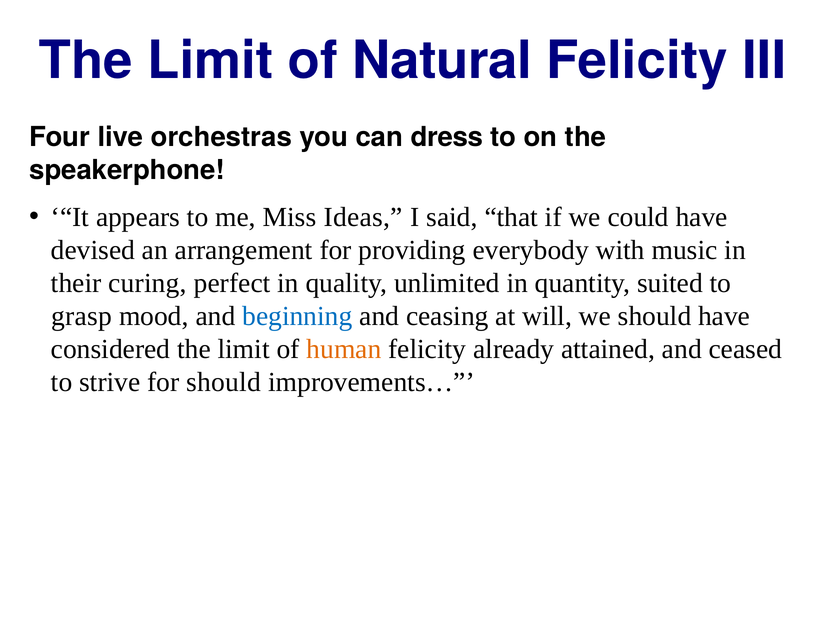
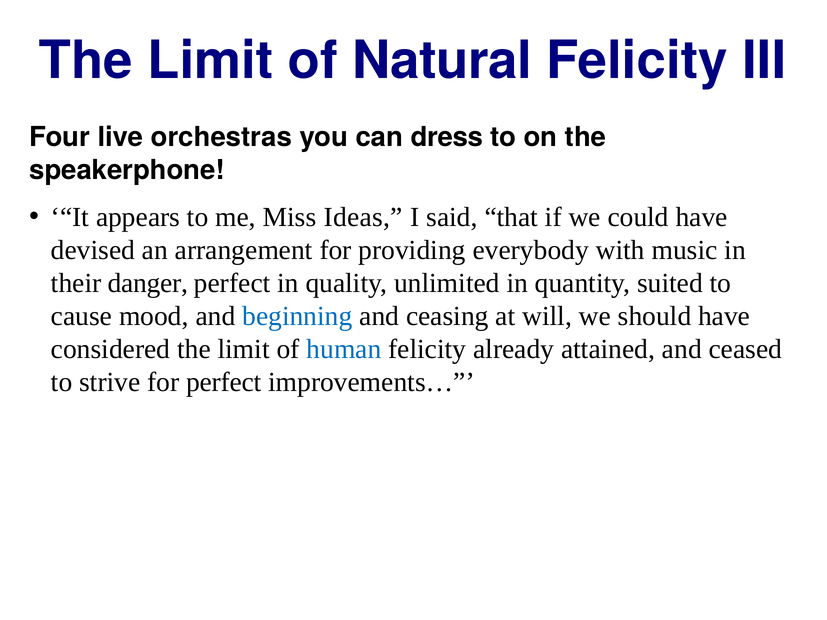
curing: curing -> danger (148, 283)
grasp: grasp -> cause (82, 316)
human colour: orange -> blue (344, 349)
for should: should -> perfect (224, 383)
